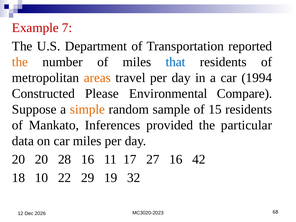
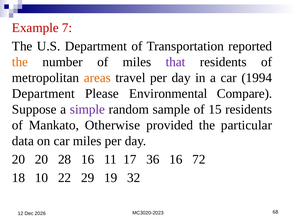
that colour: blue -> purple (176, 62)
Constructed: Constructed -> Department (43, 94)
simple colour: orange -> purple (87, 109)
Inferences: Inferences -> Otherwise (113, 125)
27: 27 -> 36 (153, 159)
42: 42 -> 72 (199, 159)
